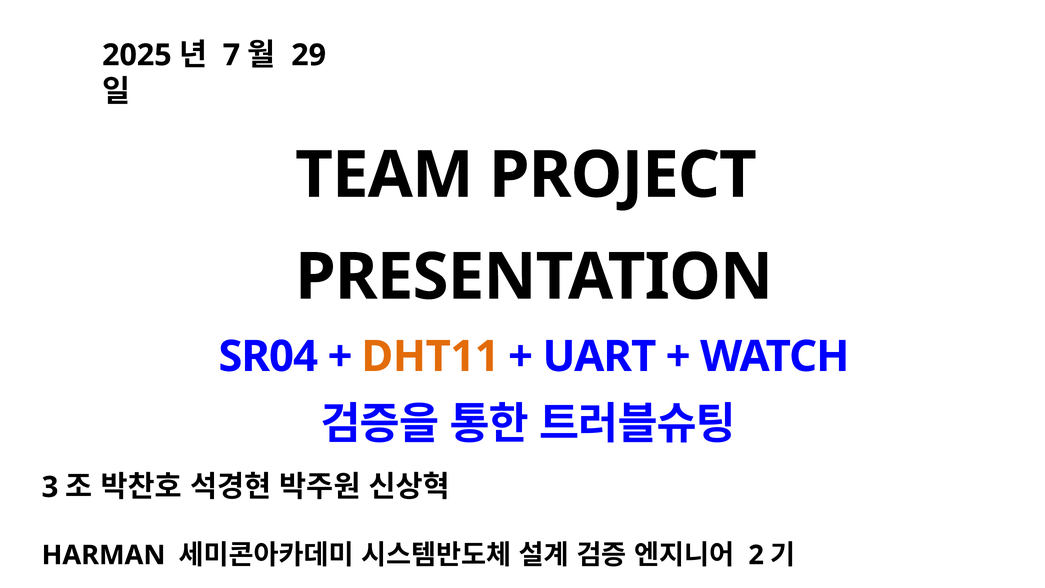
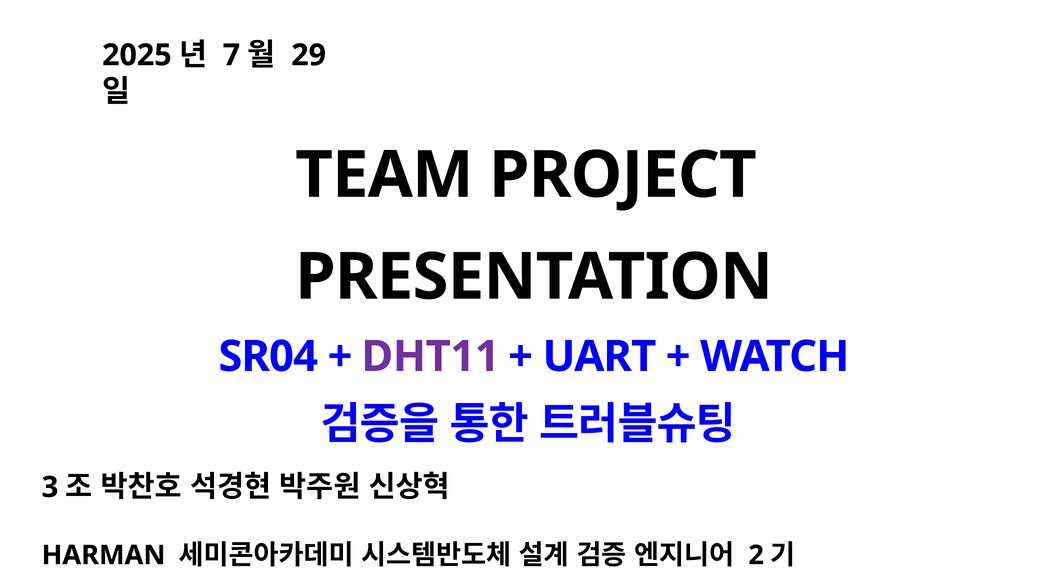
DHT11 colour: orange -> purple (431, 356)
